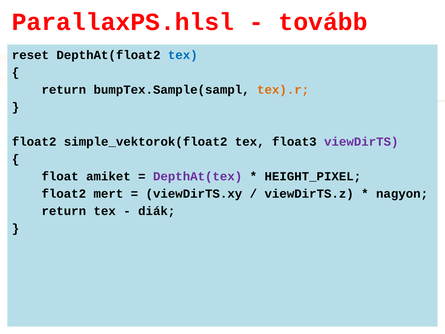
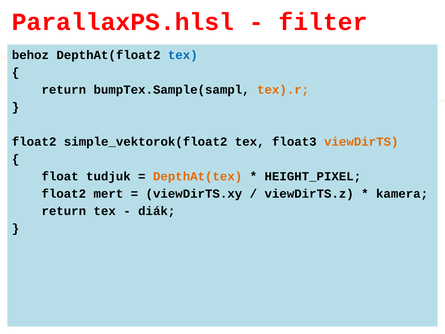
tovább: tovább -> filter (323, 22)
reset: reset -> behoz (30, 55)
viewDirTS colour: purple -> orange (361, 142)
amiket: amiket -> tudjuk (108, 176)
DepthAt(tex colour: purple -> orange (198, 176)
nagyon: nagyon -> kamera (402, 194)
